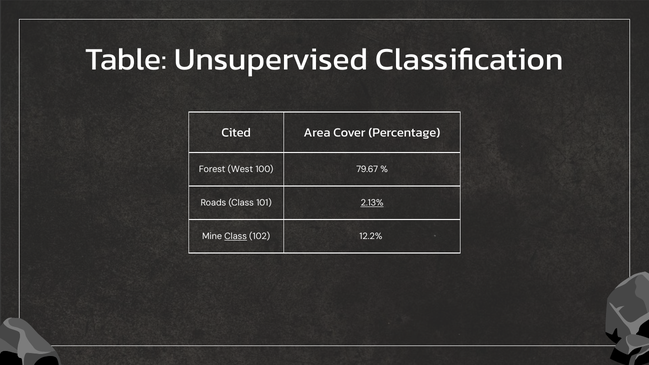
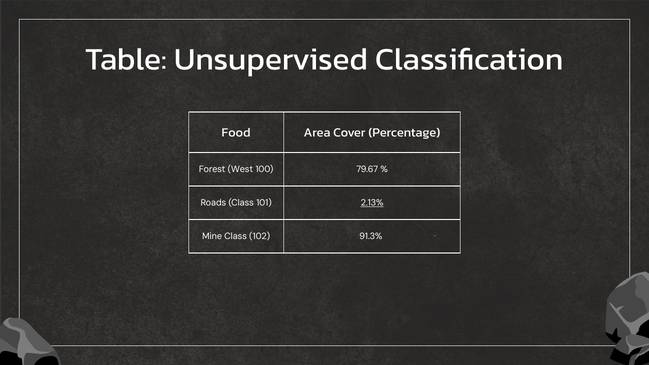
Cited: Cited -> Food (236, 133)
Class underline: present -> none (236, 236)
12.2%: 12.2% -> 91.3% (371, 236)
